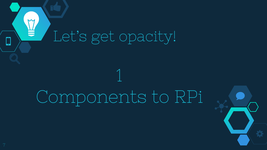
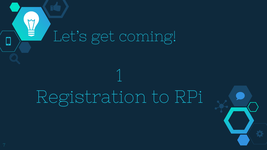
opacity: opacity -> coming (148, 36)
Components: Components -> Registration (91, 97)
